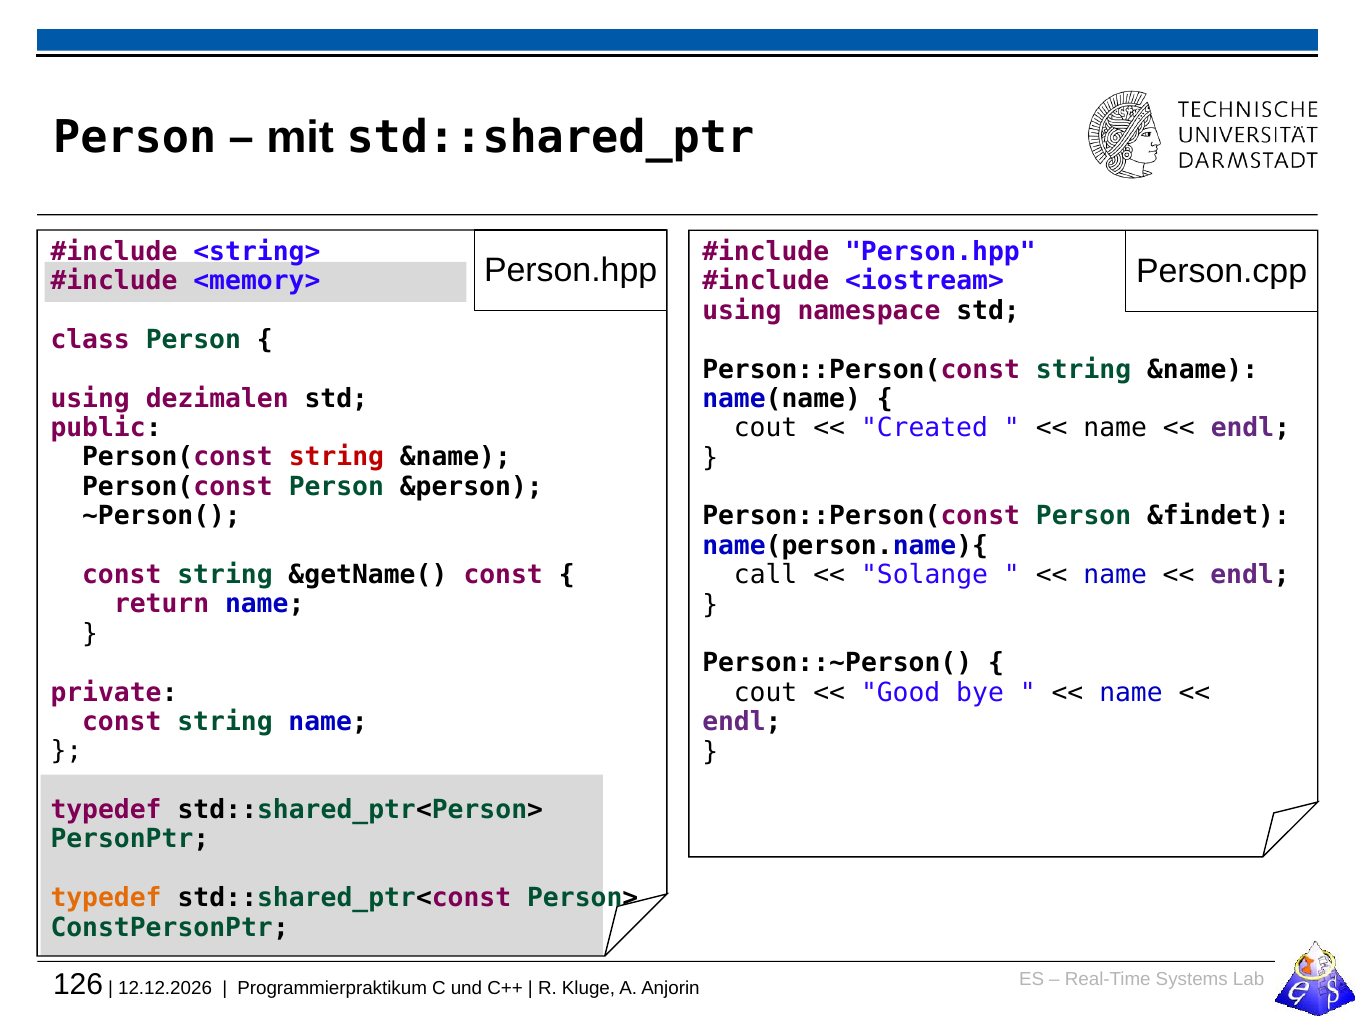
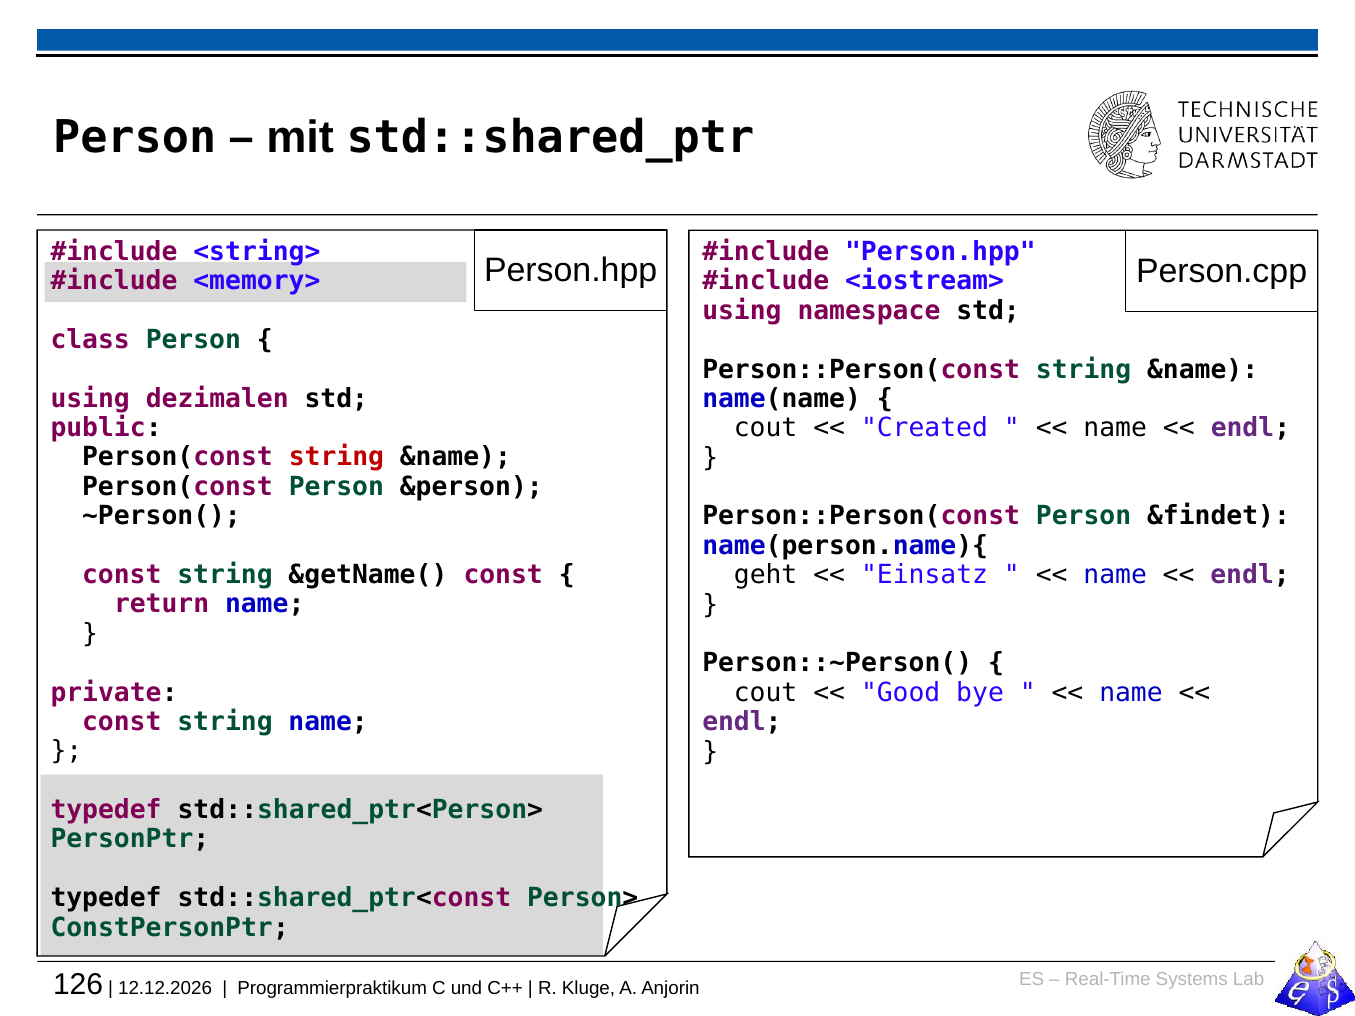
call: call -> geht (766, 575)
Solange: Solange -> Einsatz (925, 575)
typedef colour: orange -> black (106, 898)
